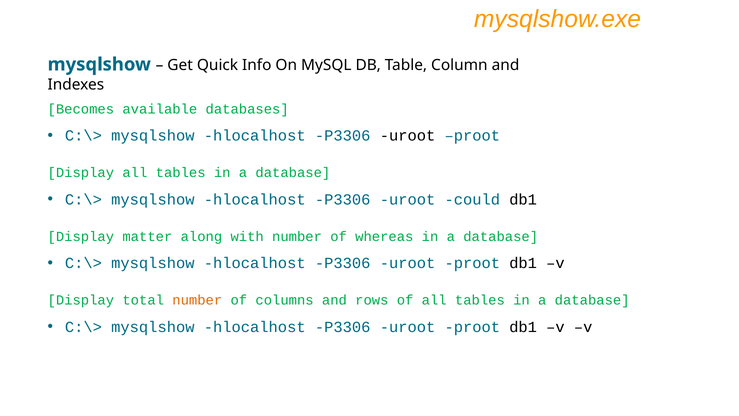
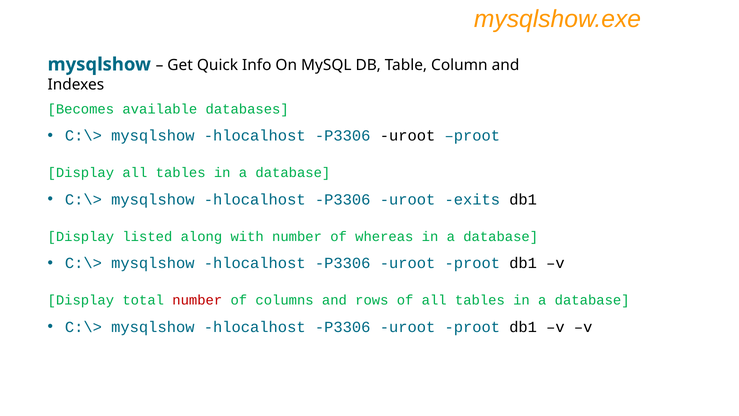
could: could -> exits (472, 199)
matter: matter -> listed (147, 236)
number colour: orange -> red (197, 300)
